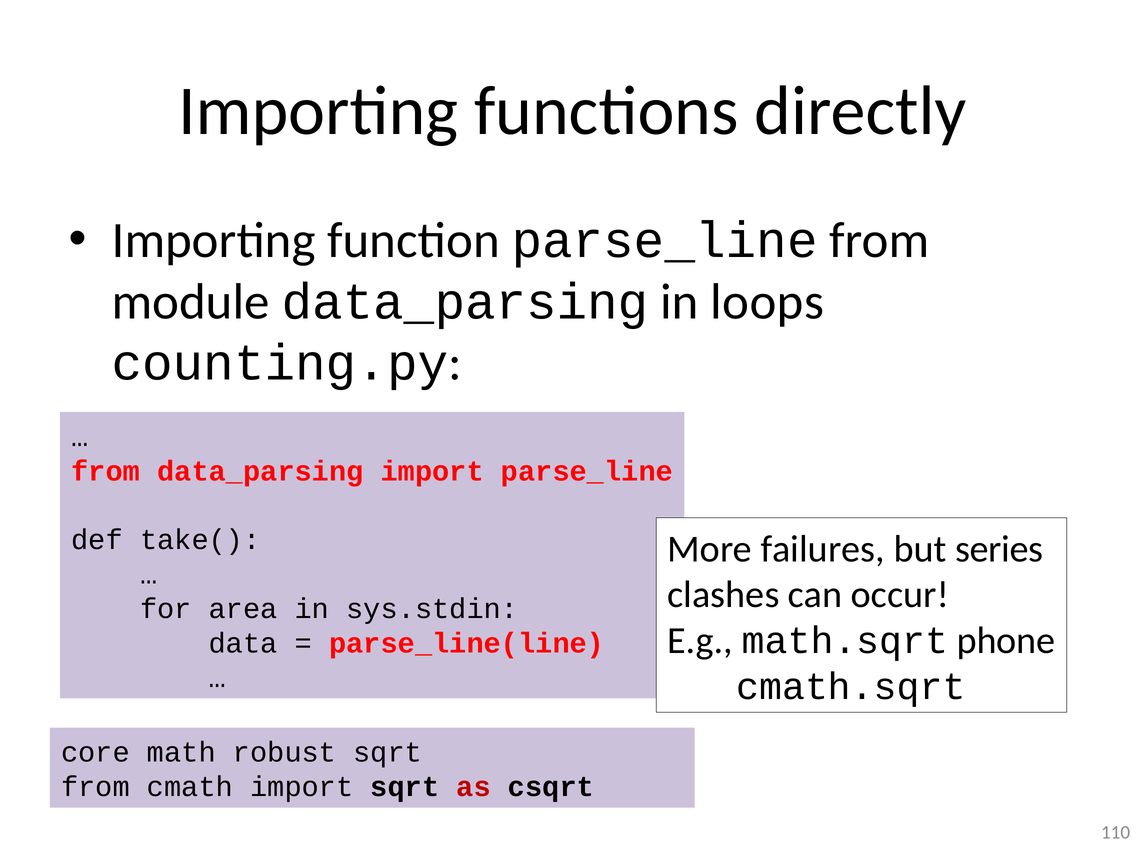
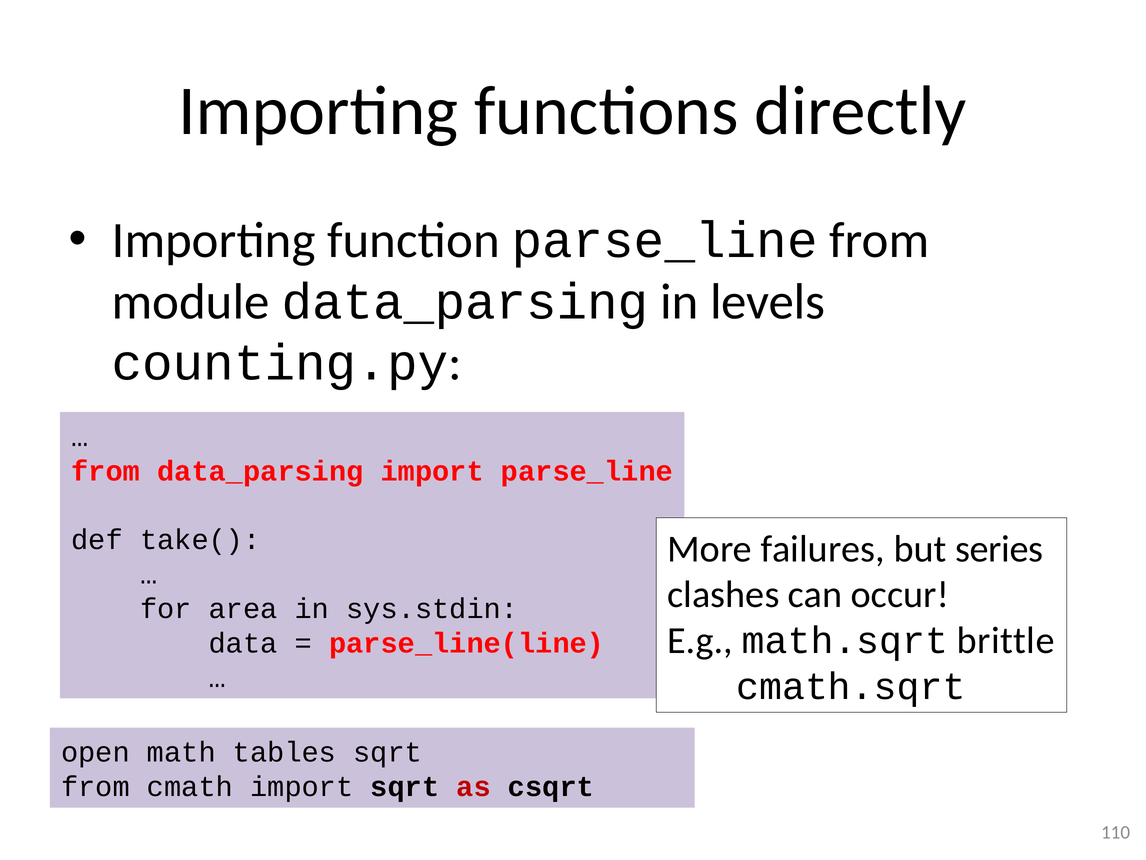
loops: loops -> levels (768, 302)
phone: phone -> brittle (1006, 640)
core: core -> open (95, 752)
robust: robust -> tables (285, 752)
